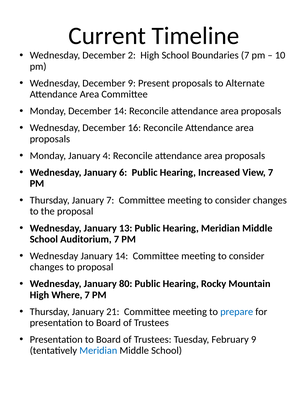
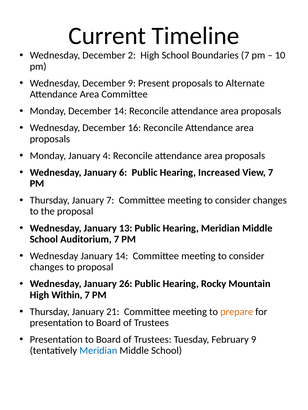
80: 80 -> 26 (126, 284)
Where: Where -> Within (67, 295)
prepare colour: blue -> orange (237, 312)
